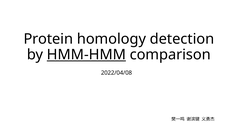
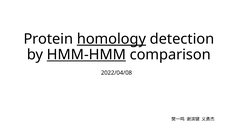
homology underline: none -> present (111, 39)
